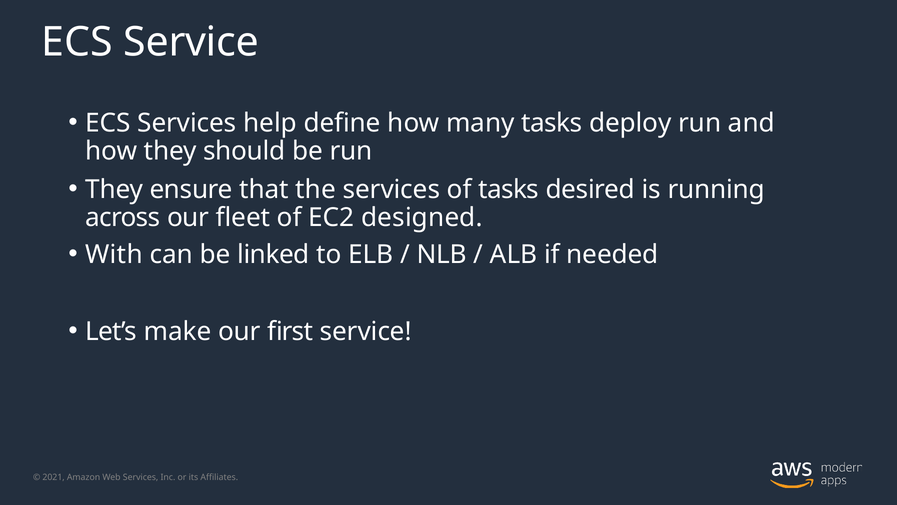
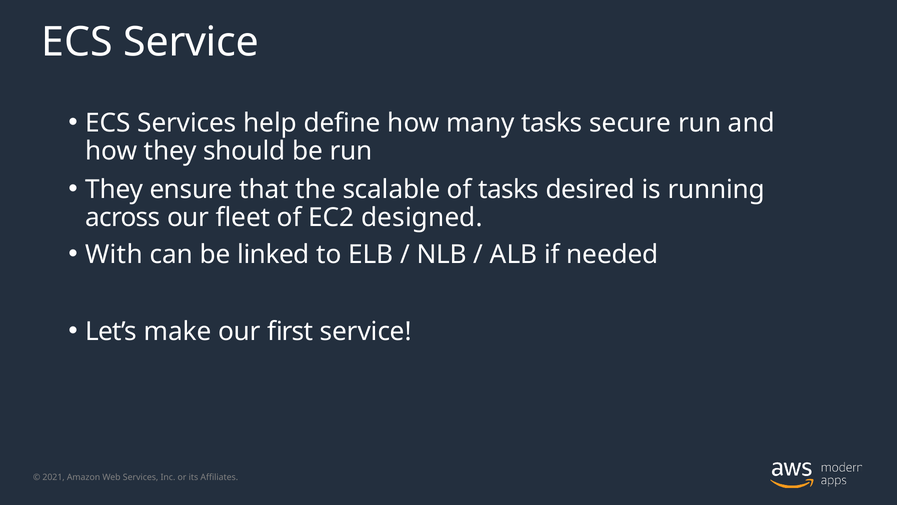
deploy: deploy -> secure (630, 123)
the services: services -> scalable (391, 189)
